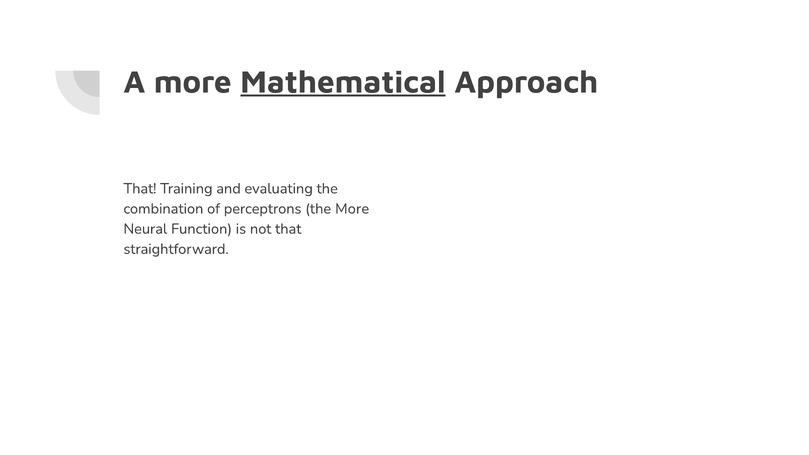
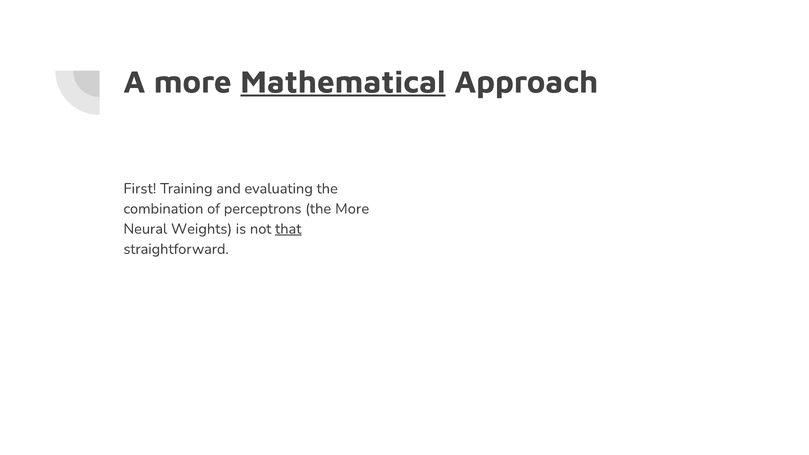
That: That -> First (140, 189)
Function: Function -> Weights (202, 229)
that underline: none -> present (288, 229)
